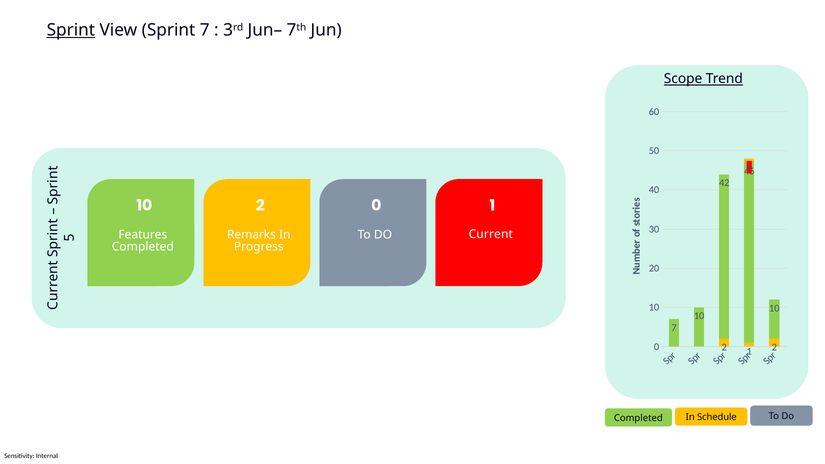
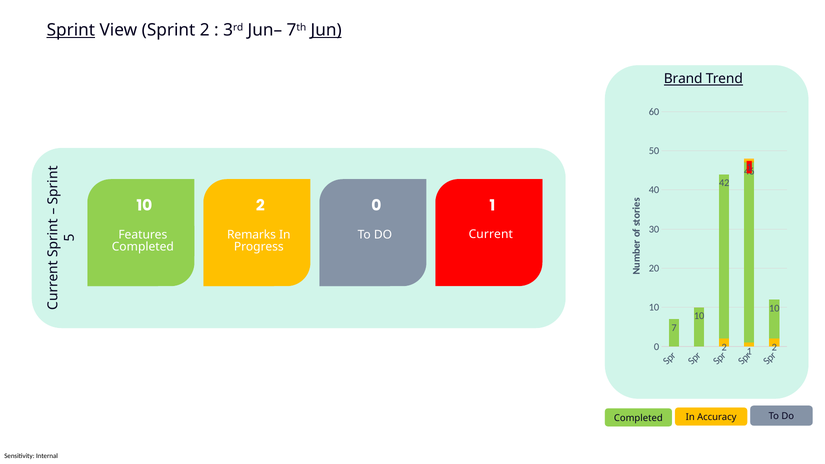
Sprint 7: 7 -> 2 (205, 30)
Jun underline: none -> present (326, 30)
Scope: Scope -> Brand (683, 79)
Schedule: Schedule -> Accuracy (717, 417)
